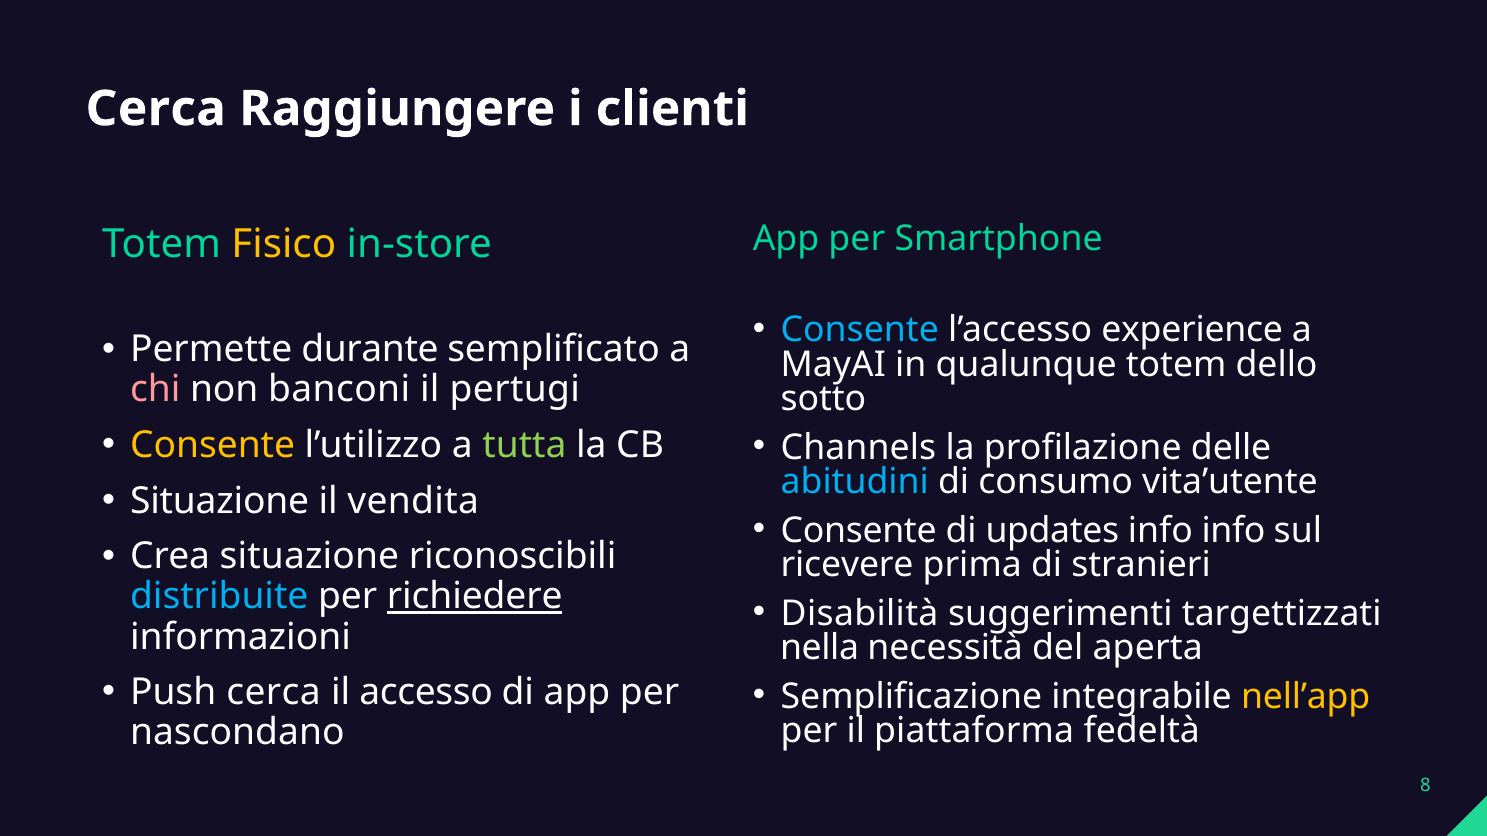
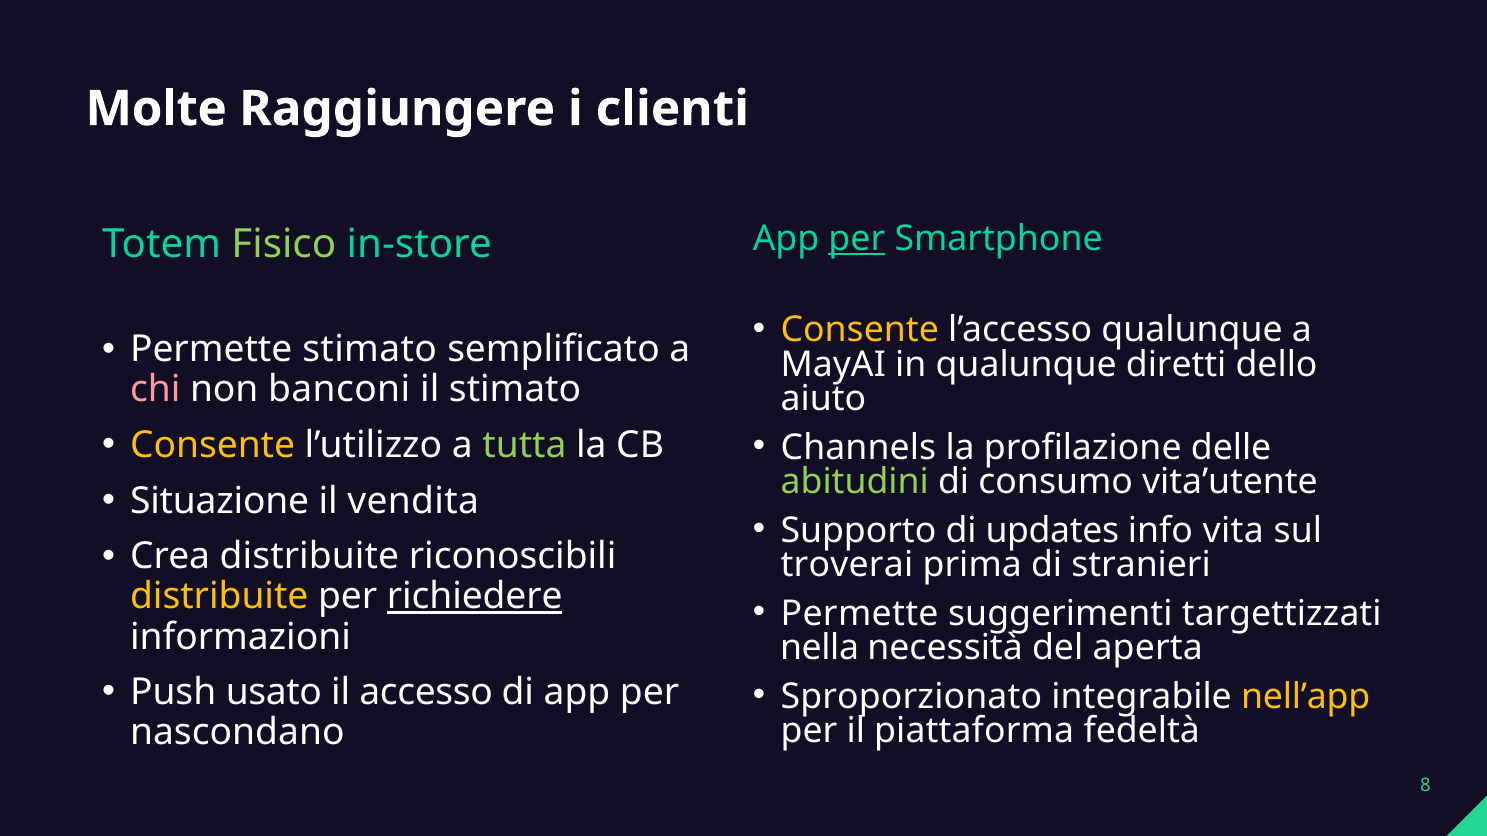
Cerca: Cerca -> Molte (156, 109)
per underline: none -> present (857, 239)
Fisico colour: yellow -> light green (284, 244)
Consente colour: light blue -> yellow (860, 330)
l’accesso experience: experience -> qualunque (1192, 330)
Permette durante: durante -> stimato (370, 350)
qualunque totem: totem -> diretti (1176, 364)
il pertugi: pertugi -> stimato (515, 390)
sotto: sotto -> aiuto (823, 399)
abitudini colour: light blue -> light green (855, 482)
Consente: Consente -> Supporto (858, 531)
info info: info -> vita (1233, 531)
Crea situazione: situazione -> distribuite (309, 557)
ricevere: ricevere -> troverai (847, 565)
distribuite colour: light blue -> yellow (219, 597)
Disabilità: Disabilità -> Permette (860, 614)
Push cerca: cerca -> usato (274, 693)
Semplificazione: Semplificazione -> Sproporzionato (911, 697)
